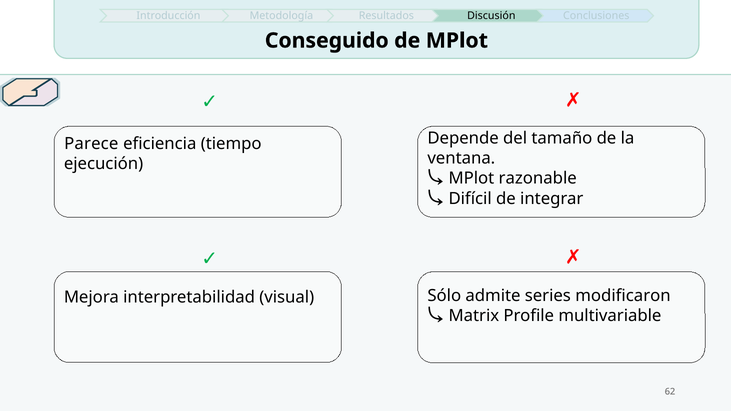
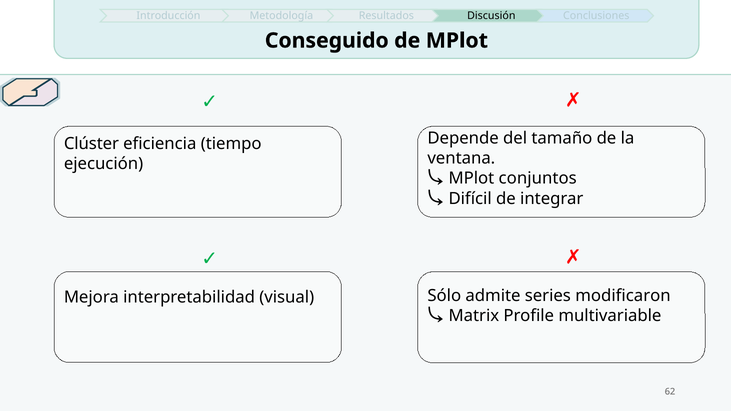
Parece: Parece -> Clúster (91, 144)
razonable: razonable -> conjuntos (538, 178)
